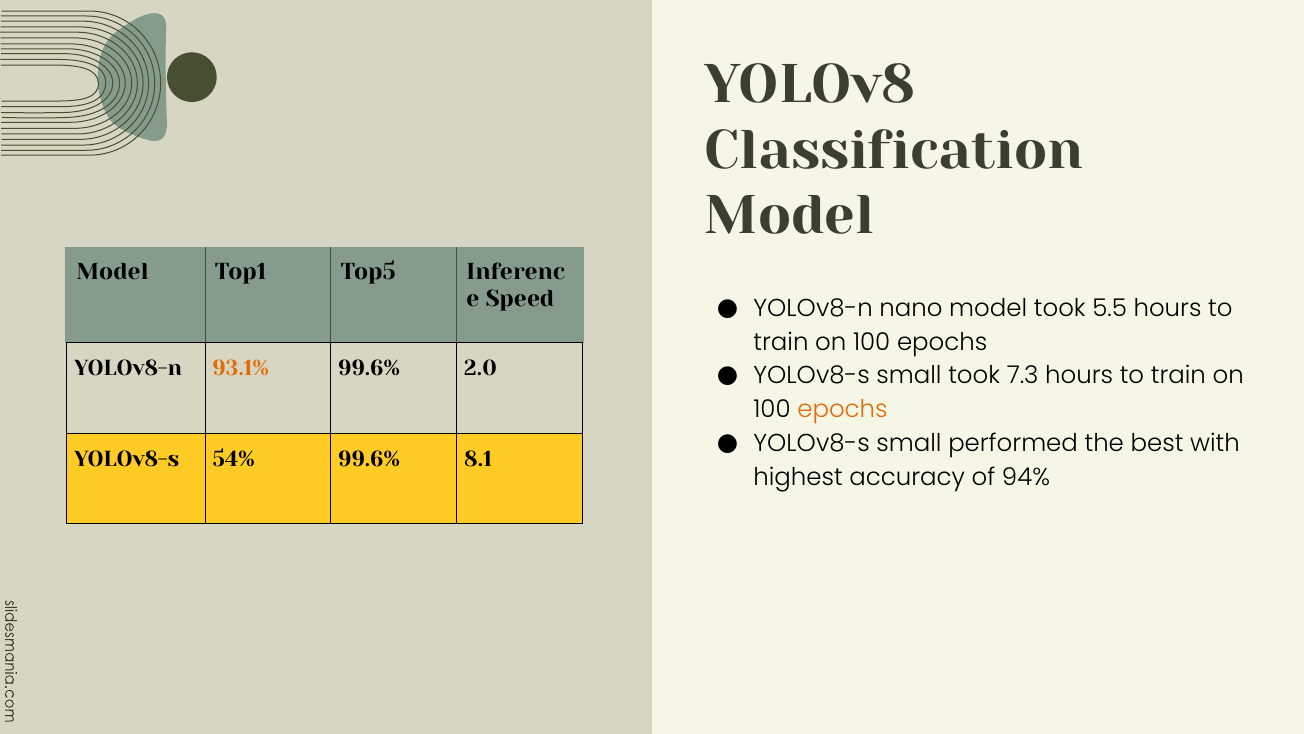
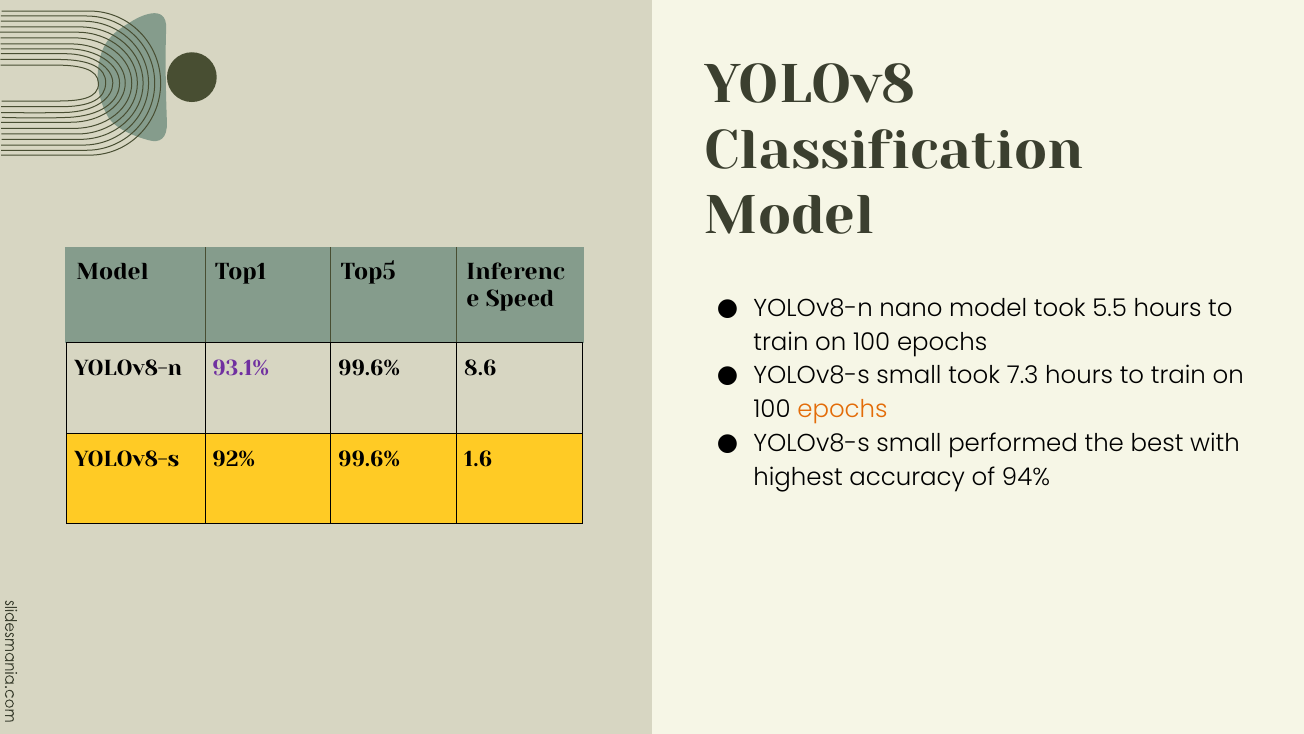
93.1% colour: orange -> purple (241, 369)
2.0: 2.0 -> 8.6 (480, 369)
54%: 54% -> 92% (234, 459)
8.1: 8.1 -> 1.6 (478, 459)
